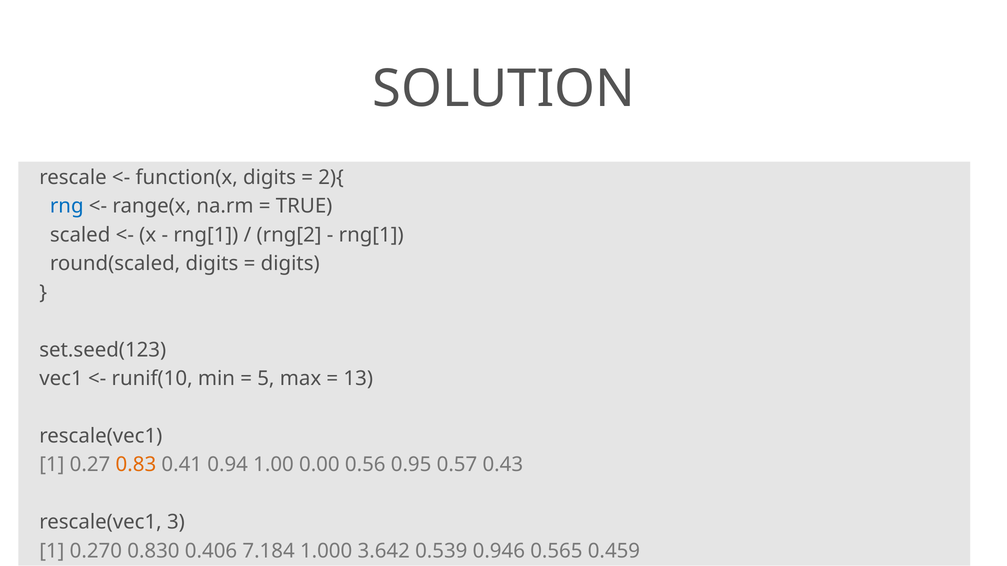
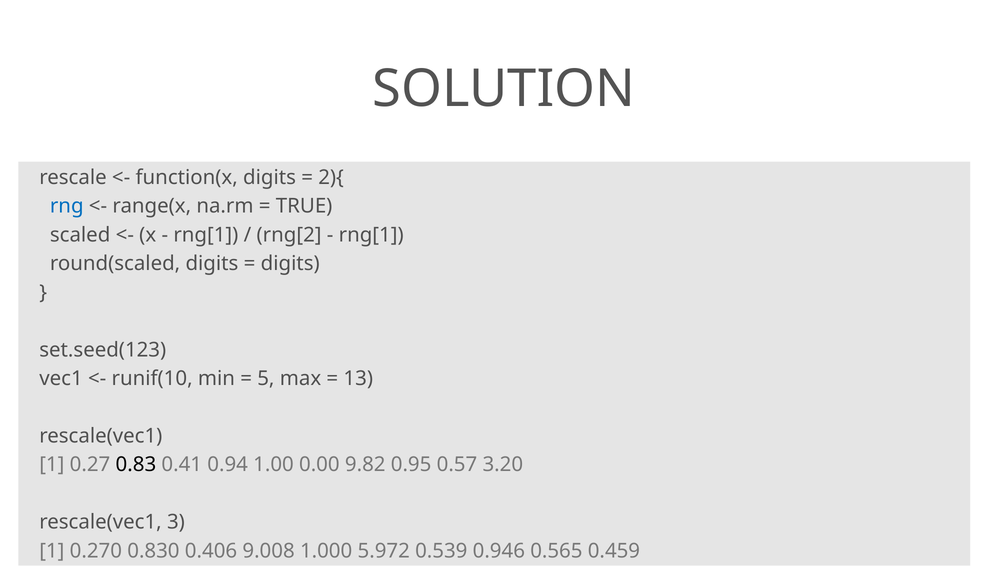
0.83 colour: orange -> black (136, 465)
0.56: 0.56 -> 9.82 (365, 465)
0.43: 0.43 -> 3.20 (503, 465)
7.184: 7.184 -> 9.008 (269, 551)
3.642: 3.642 -> 5.972 (384, 551)
